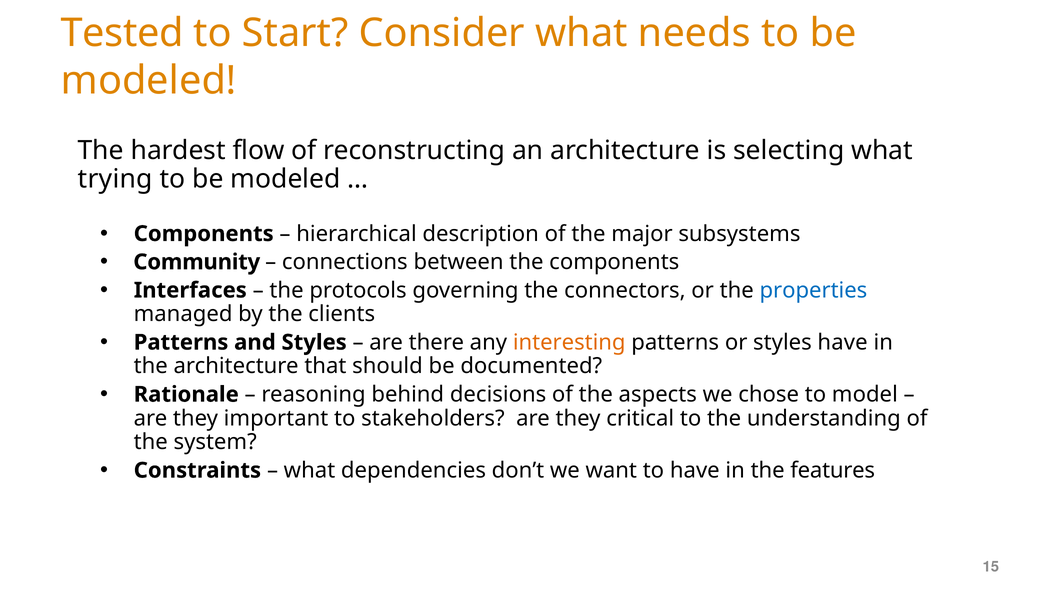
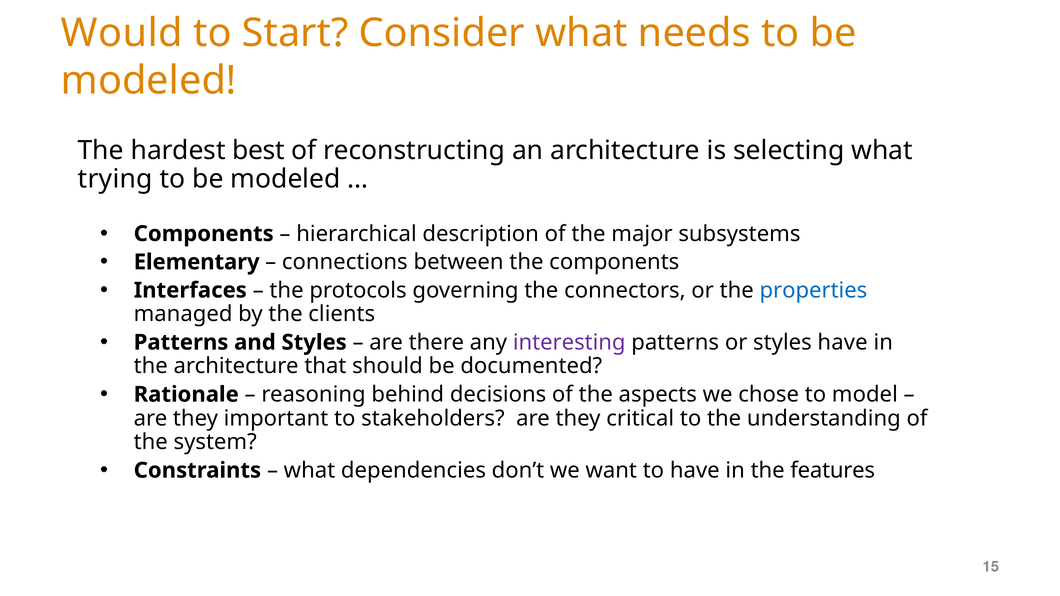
Tested: Tested -> Would (122, 33)
flow: flow -> best (259, 151)
Community: Community -> Elementary (197, 262)
interesting colour: orange -> purple (569, 343)
